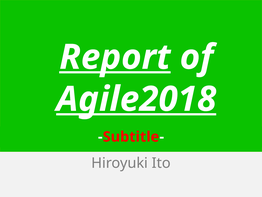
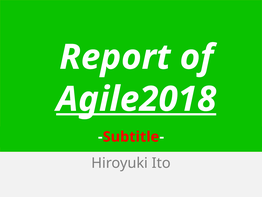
Report underline: present -> none (115, 57)
